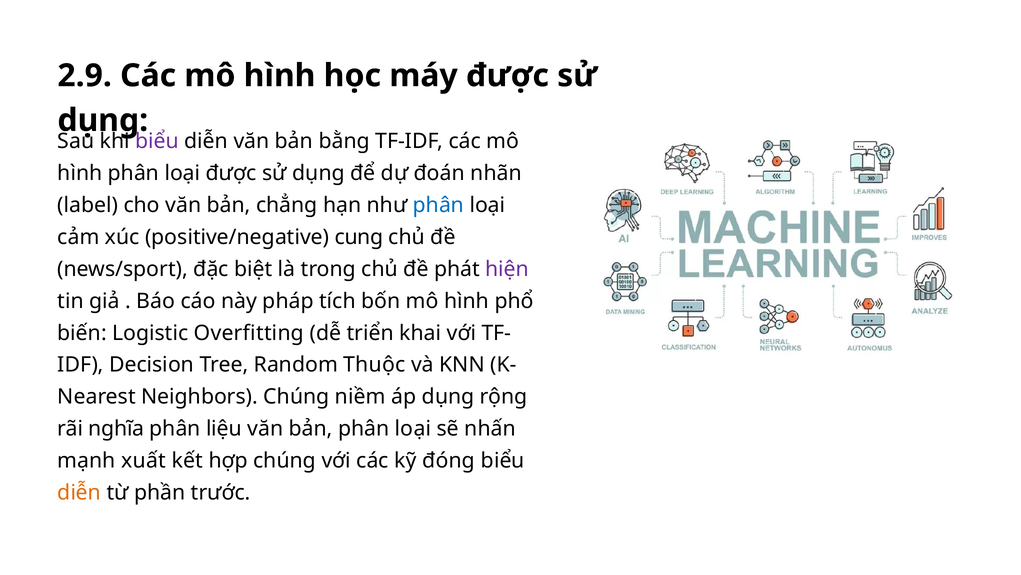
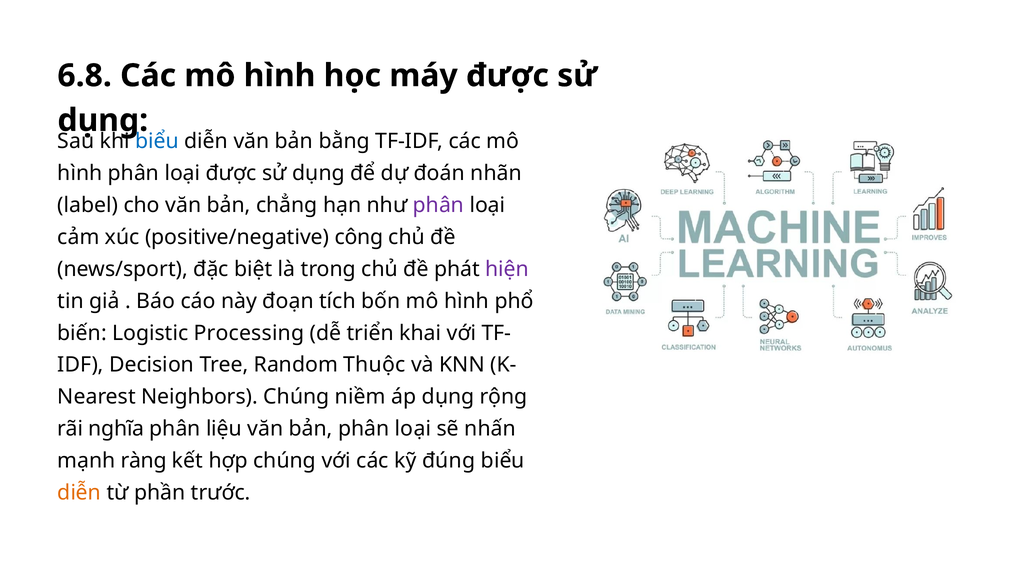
2.9: 2.9 -> 6.8 (85, 76)
biểu colour: purple -> blue (157, 141)
phân colour: blue -> purple (438, 205)
cung: cung -> công (359, 237)
pháp: pháp -> đoạn (288, 301)
Overfitting: Overfitting -> Processing (249, 333)
xuất: xuất -> ràng (144, 460)
đóng: đóng -> đúng (449, 460)
